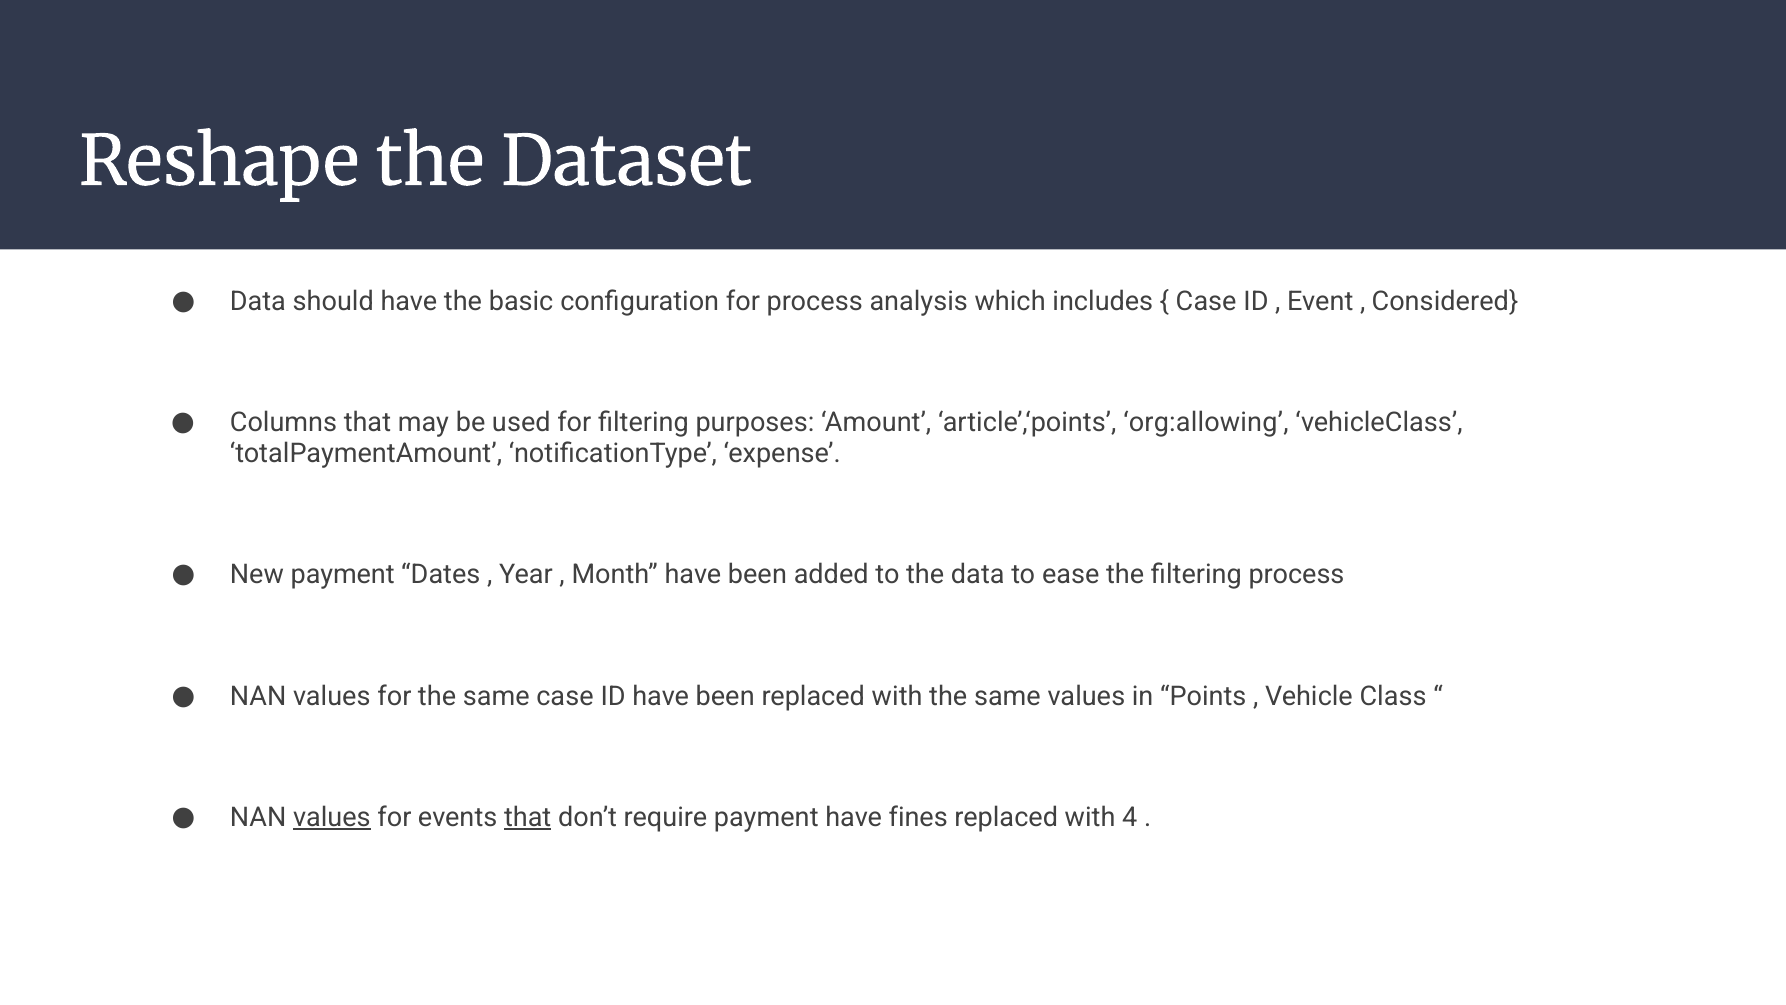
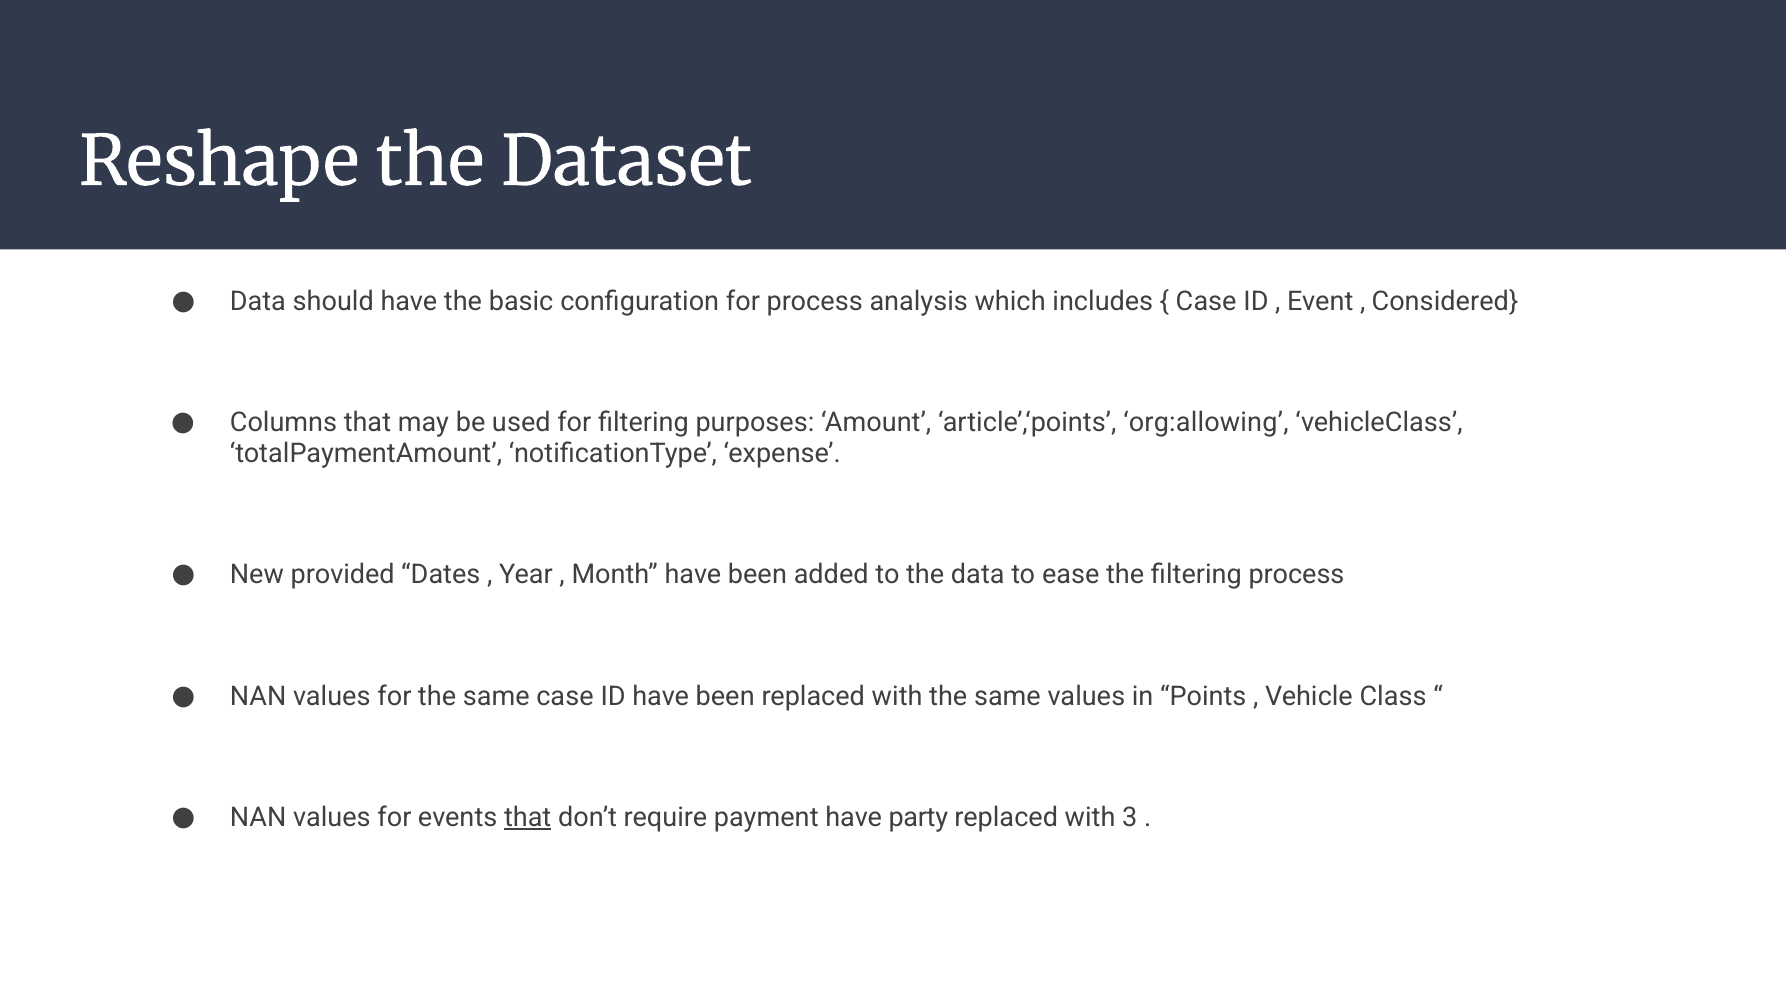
New payment: payment -> provided (343, 575)
values underline: present -> none (332, 817)
fines: fines -> party (918, 817)
4: 4 -> 3 (1130, 817)
